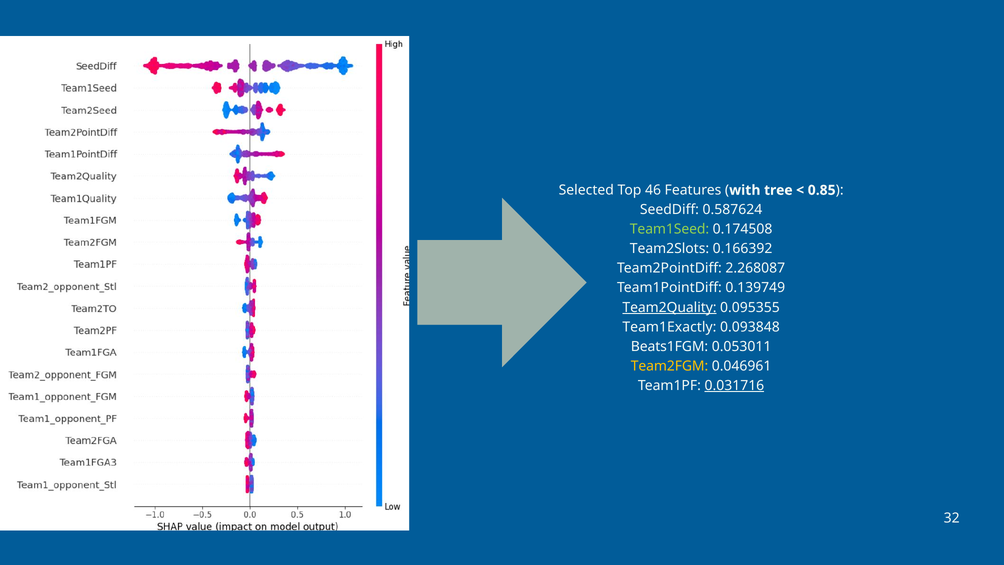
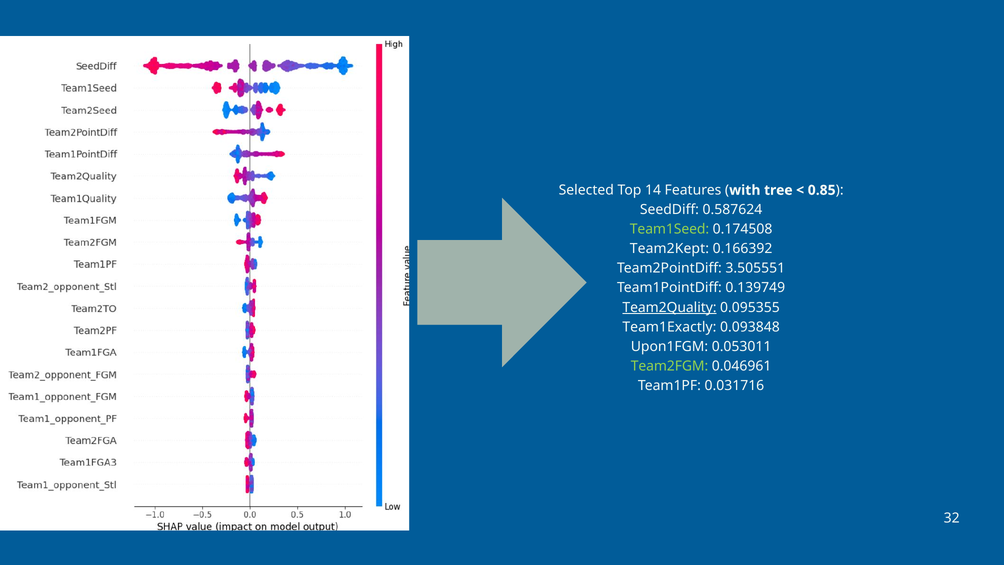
46: 46 -> 14 (653, 190)
Team2Slots: Team2Slots -> Team2Kept (669, 249)
2.268087: 2.268087 -> 3.505551 (755, 268)
Beats1FGM: Beats1FGM -> Upon1FGM (669, 346)
Team2FGM colour: yellow -> light green (670, 366)
0.031716 underline: present -> none (734, 385)
